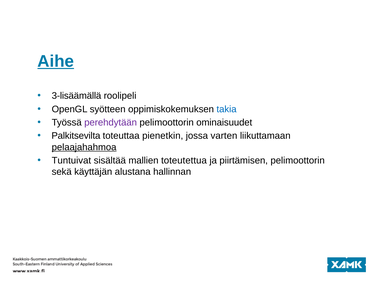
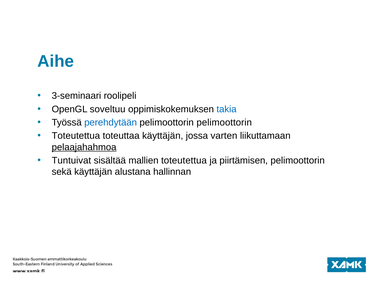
Aihe underline: present -> none (56, 61)
3-lisäämällä: 3-lisäämällä -> 3-seminaari (76, 96)
syötteen: syötteen -> soveltuu (108, 109)
perehdytään colour: purple -> blue (111, 122)
pelimoottorin ominaisuudet: ominaisuudet -> pelimoottorin (224, 122)
Palkitsevilta: Palkitsevilta -> Toteutettua (76, 135)
toteuttaa pienetkin: pienetkin -> käyttäjän (163, 135)
